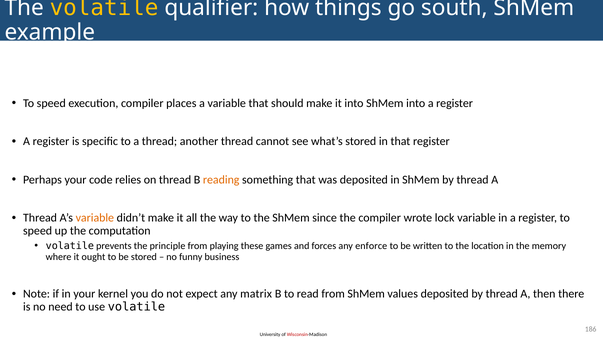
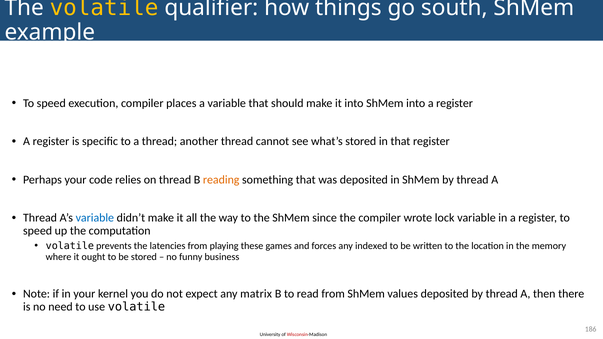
variable colour: orange -> blue (95, 218)
principle: principle -> latencies (168, 246)
enforce: enforce -> indexed (371, 246)
